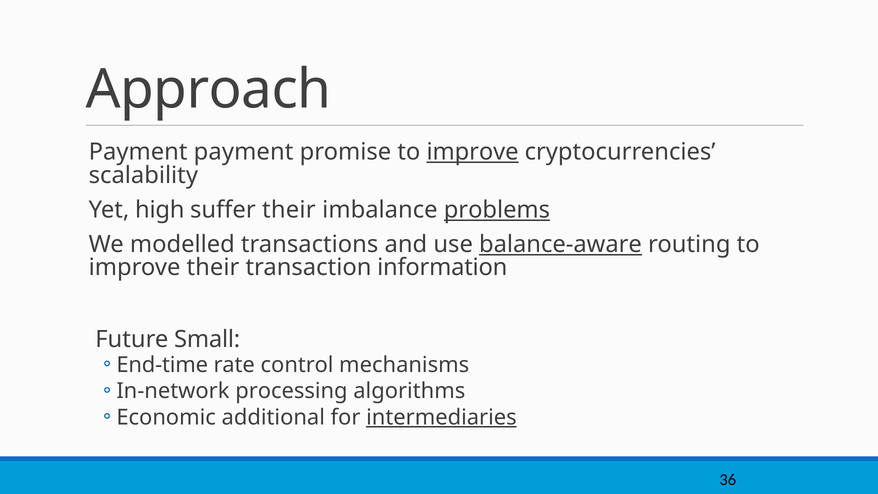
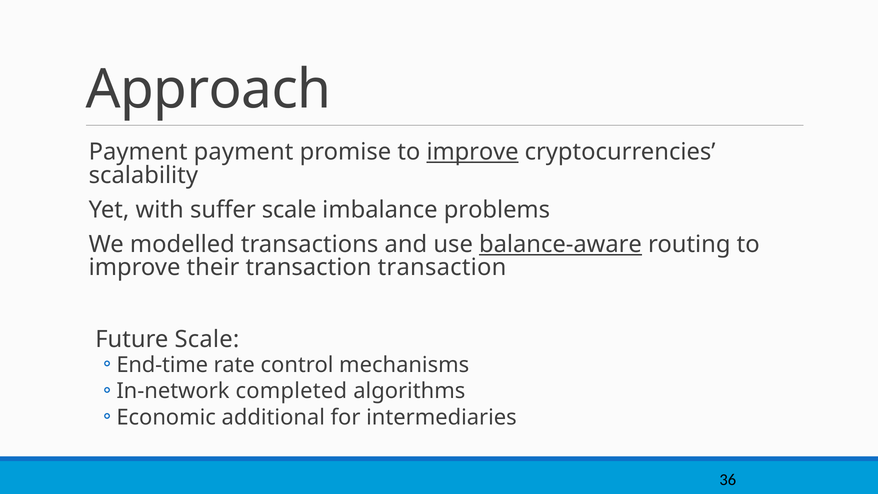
high: high -> with (160, 210)
suffer their: their -> scale (289, 210)
problems underline: present -> none (497, 210)
transaction information: information -> transaction (442, 267)
Future Small: Small -> Scale (207, 339)
processing: processing -> completed (291, 391)
intermediaries underline: present -> none (441, 417)
